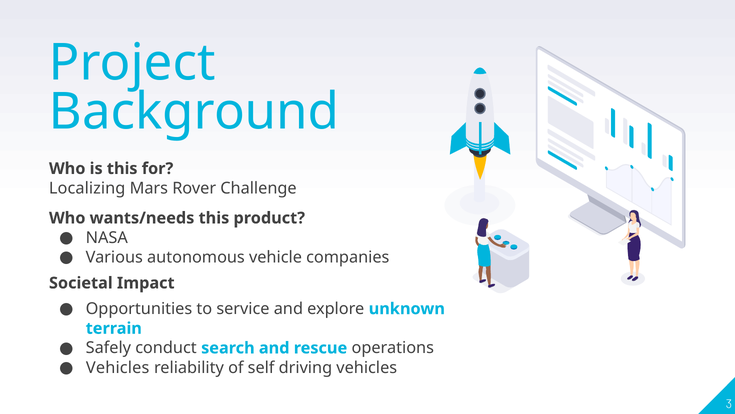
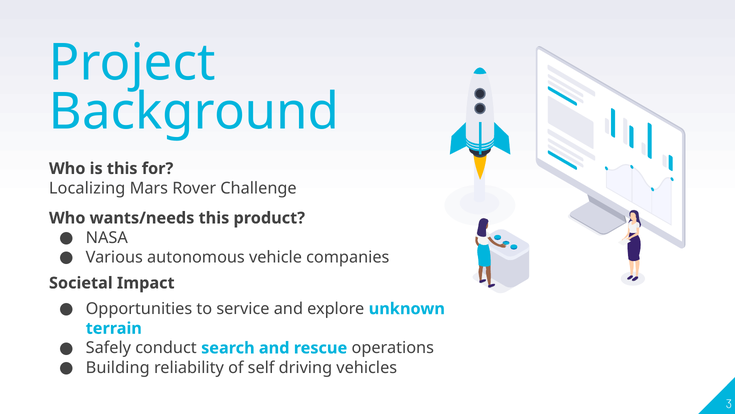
Vehicles: Vehicles -> Building (118, 367)
